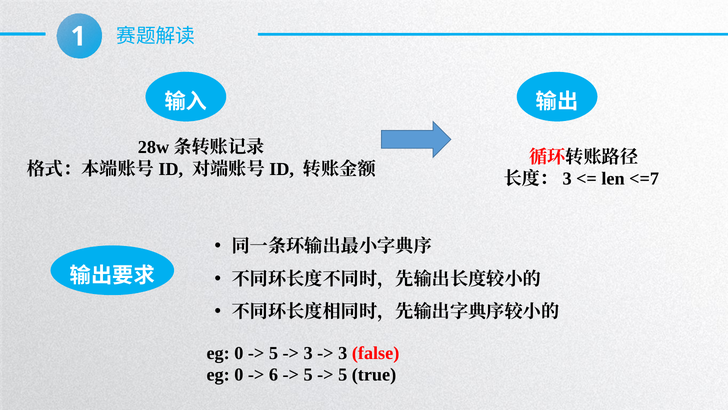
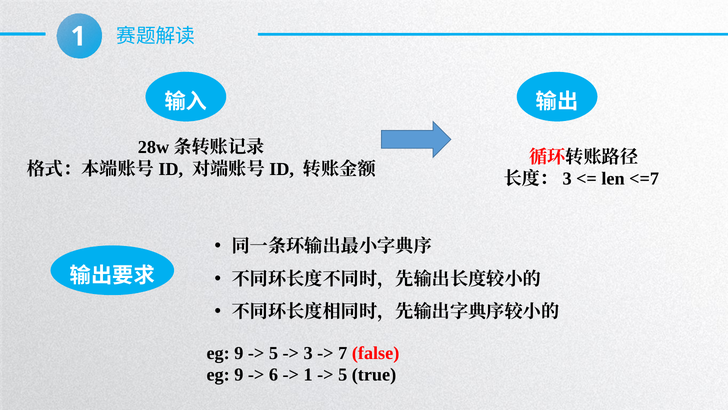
0: 0 -> 9 (239, 353)
3: 3 -> 7 (343, 353)
0: 0 -> 9 (239, 375)
5: 5 -> 1 (308, 375)
